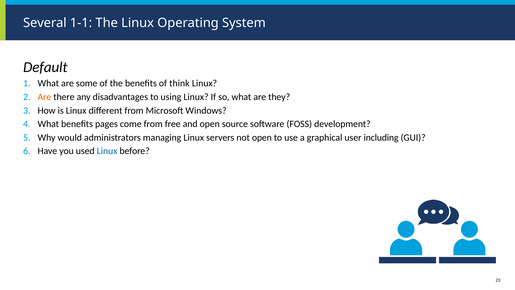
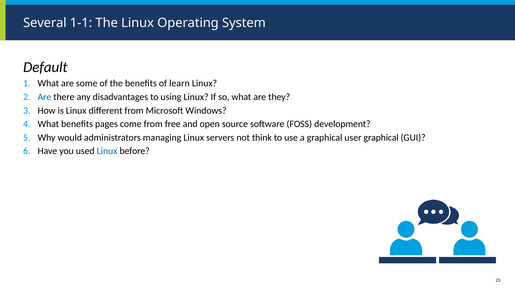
think: think -> learn (179, 83)
Are colour: orange -> blue (44, 97)
not open: open -> think (262, 137)
user including: including -> graphical (381, 137)
